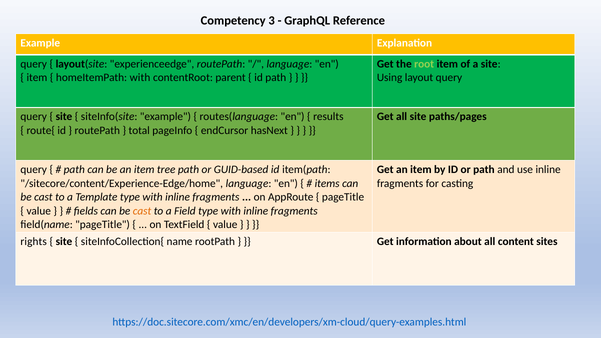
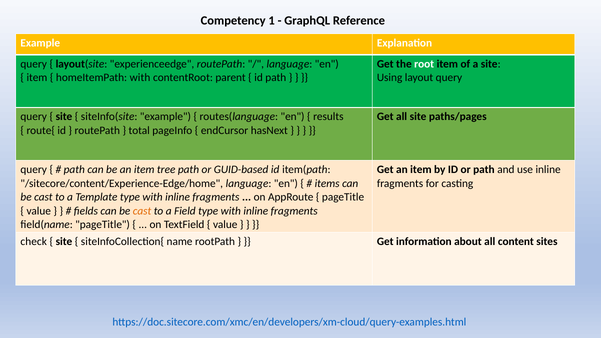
3: 3 -> 1 (272, 21)
root colour: light green -> white (424, 64)
rights: rights -> check (34, 242)
